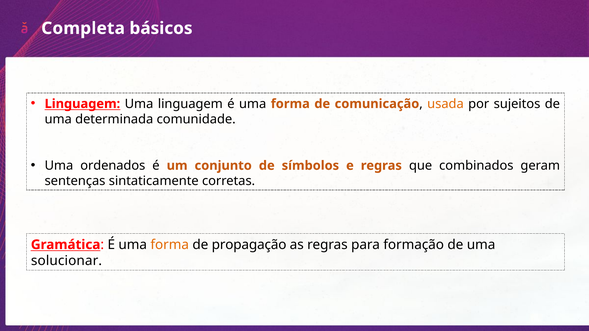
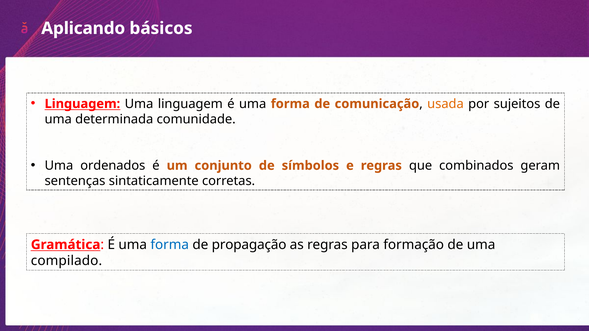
Completa: Completa -> Aplicando (83, 28)
forma colour: orange -> blue (170, 245)
solucionar: solucionar -> compilado (66, 261)
